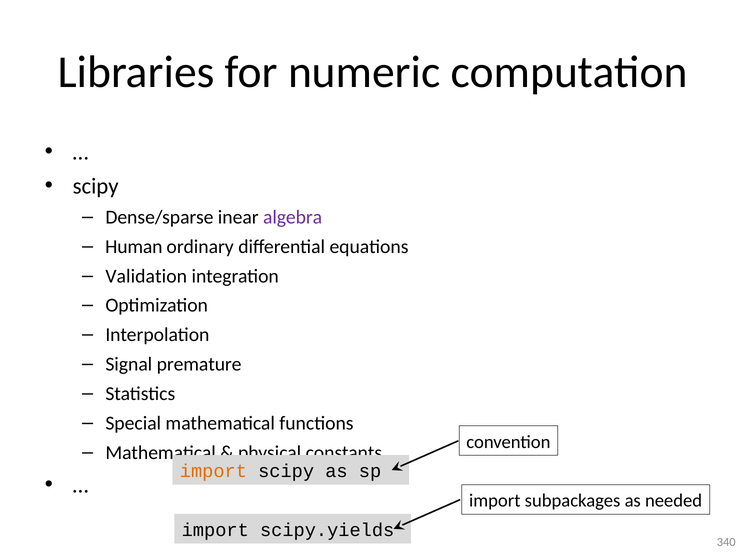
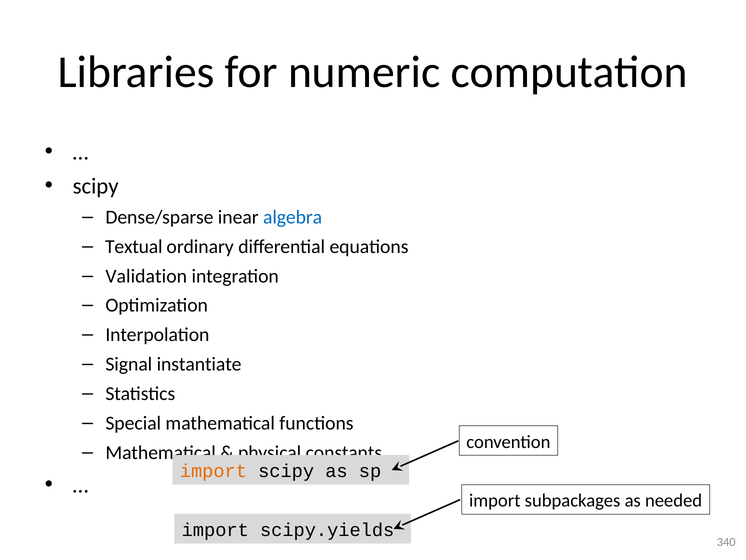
algebra colour: purple -> blue (293, 217)
Human: Human -> Textual (134, 246)
premature: premature -> instantiate (199, 364)
